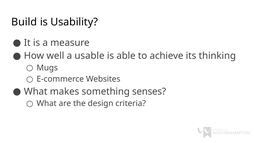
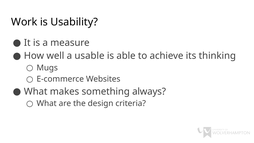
Build: Build -> Work (24, 22)
senses: senses -> always (149, 91)
